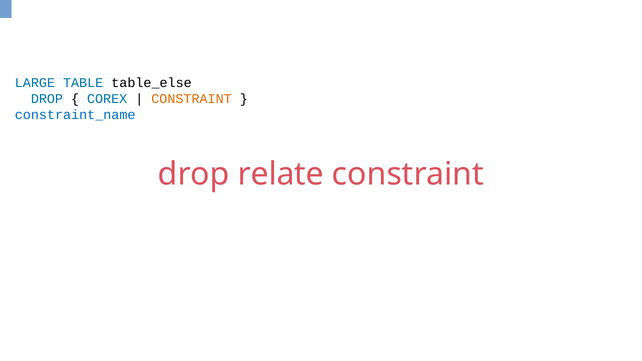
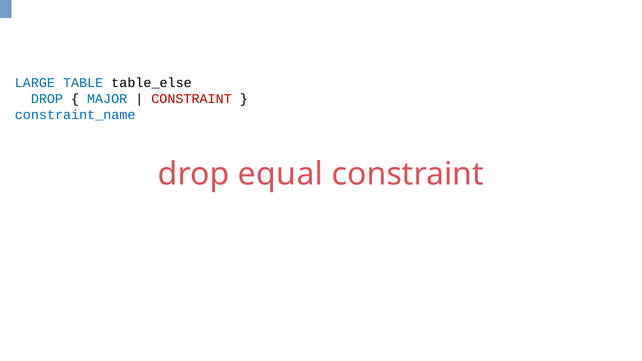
COREX: COREX -> MAJOR (107, 99)
CONSTRAINT colour: orange -> red (192, 99)
relate: relate -> equal (281, 174)
